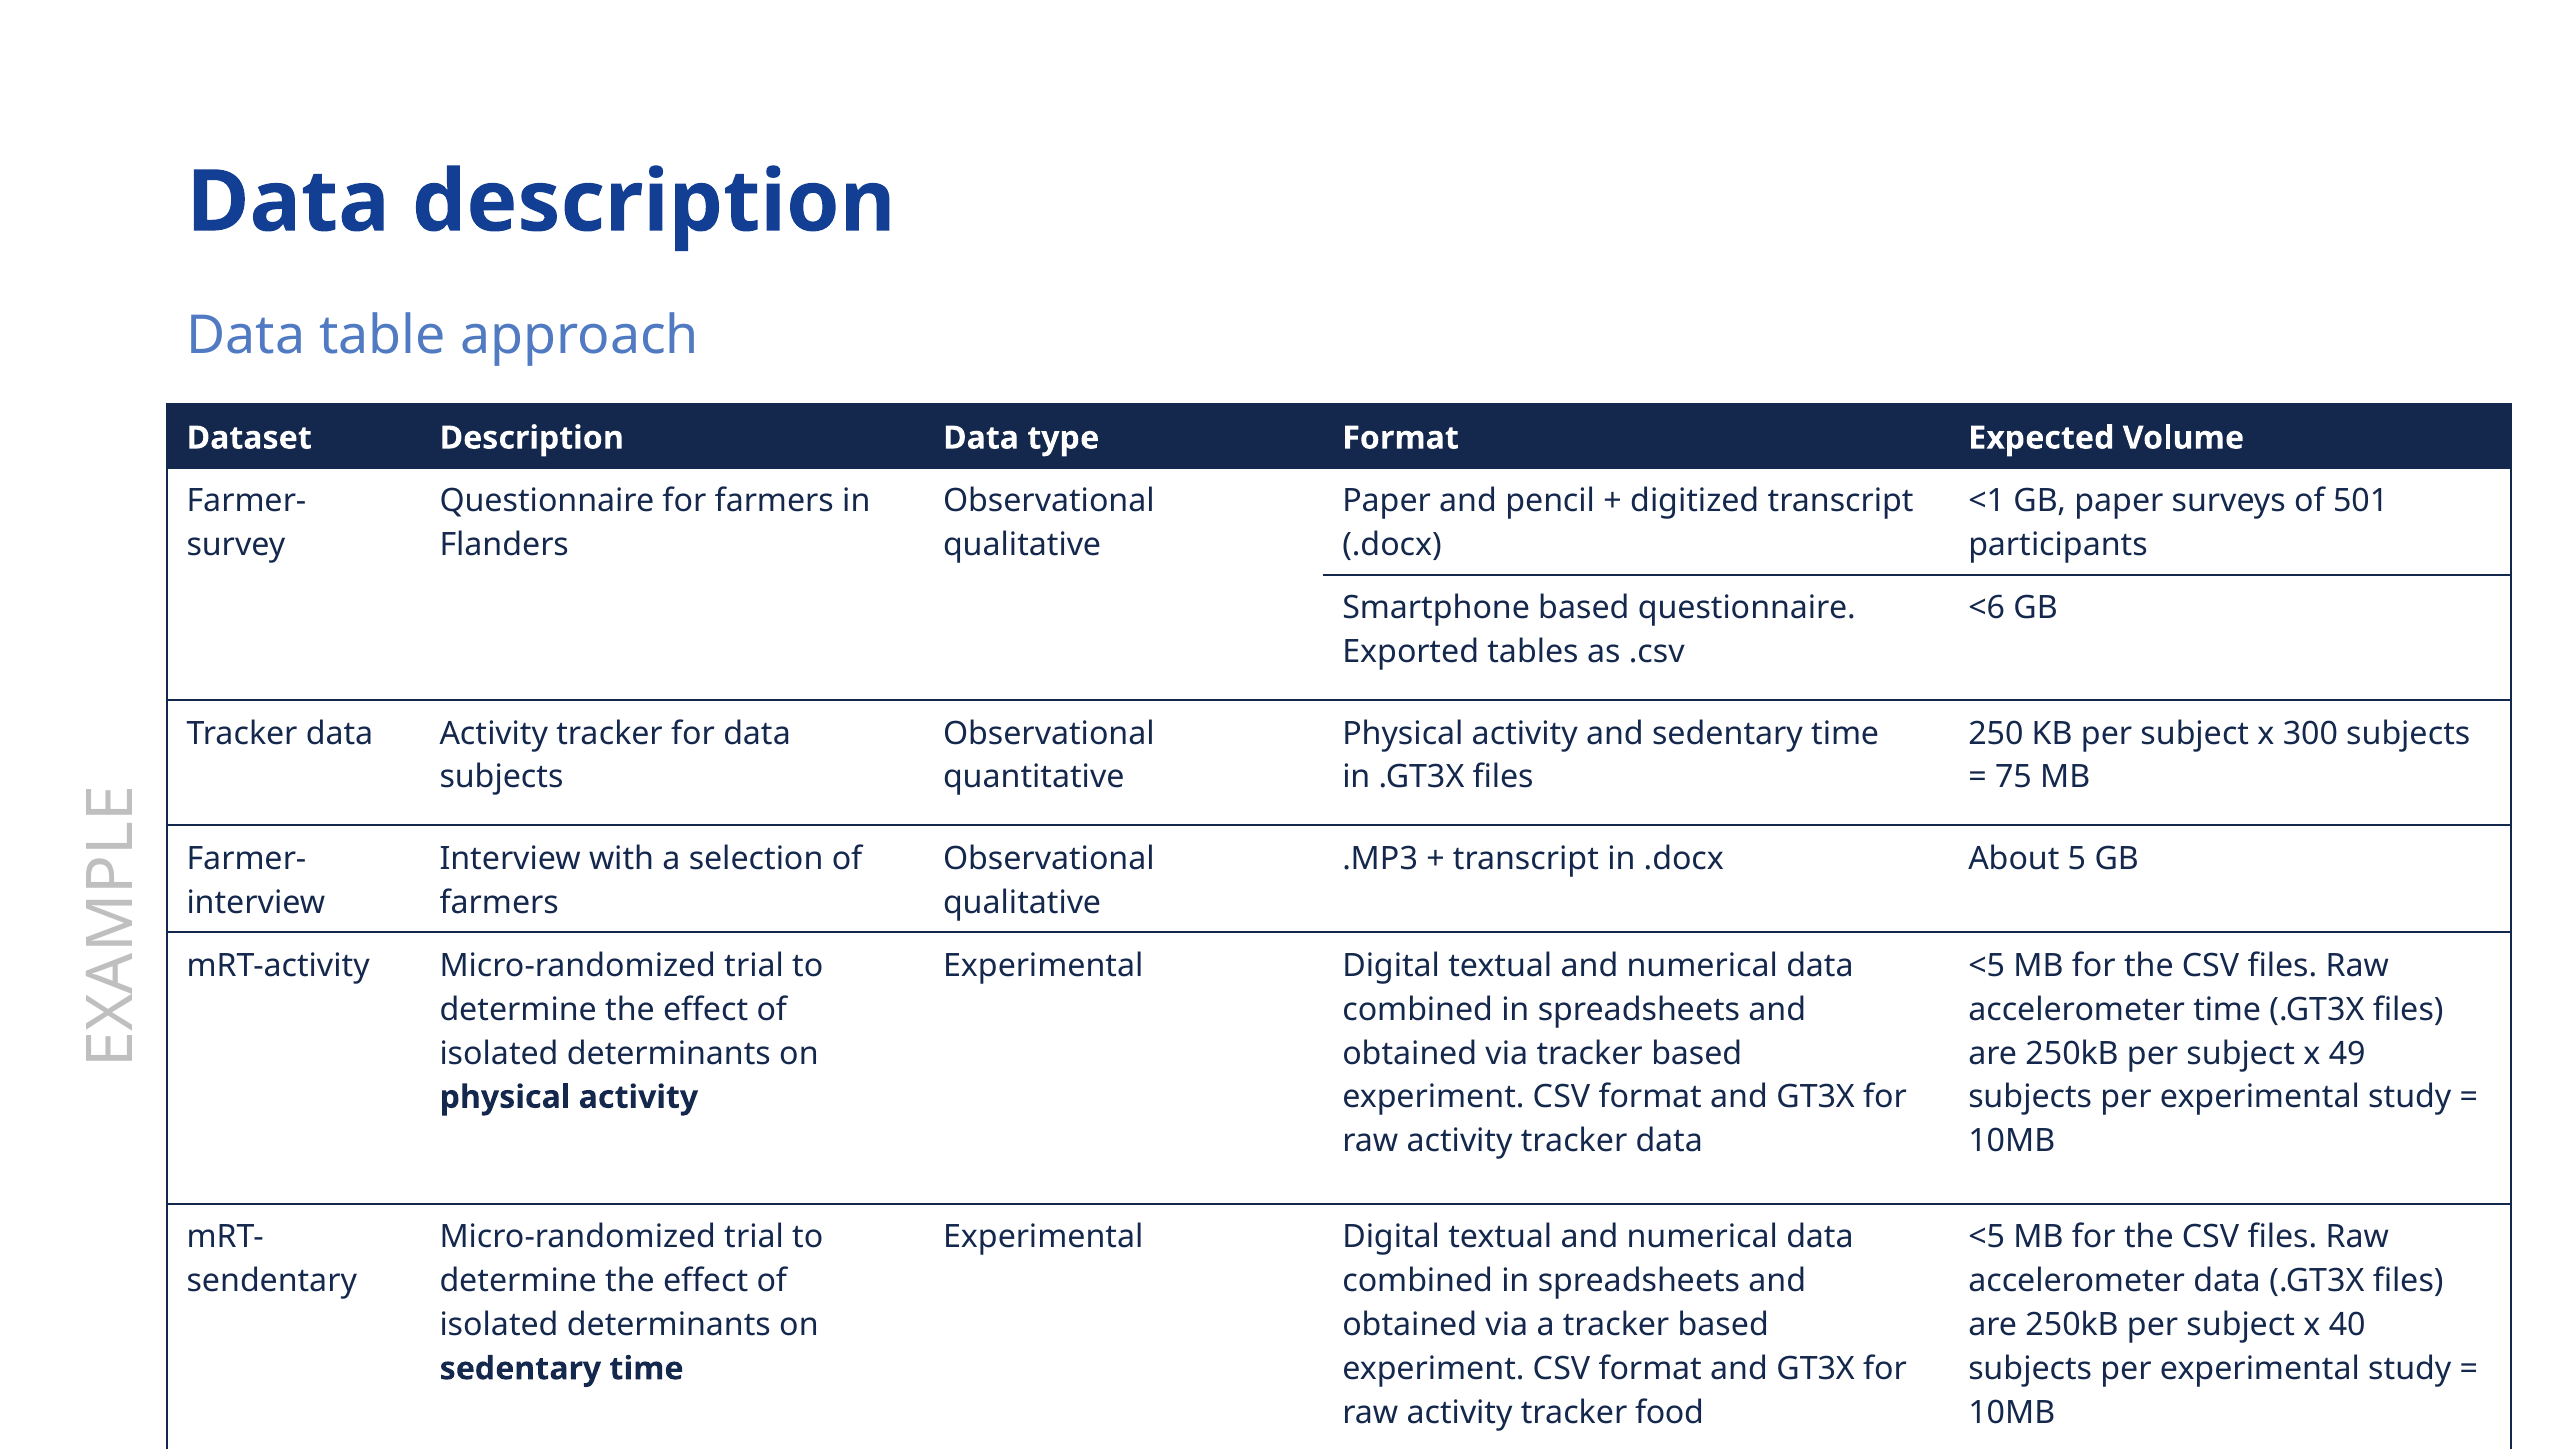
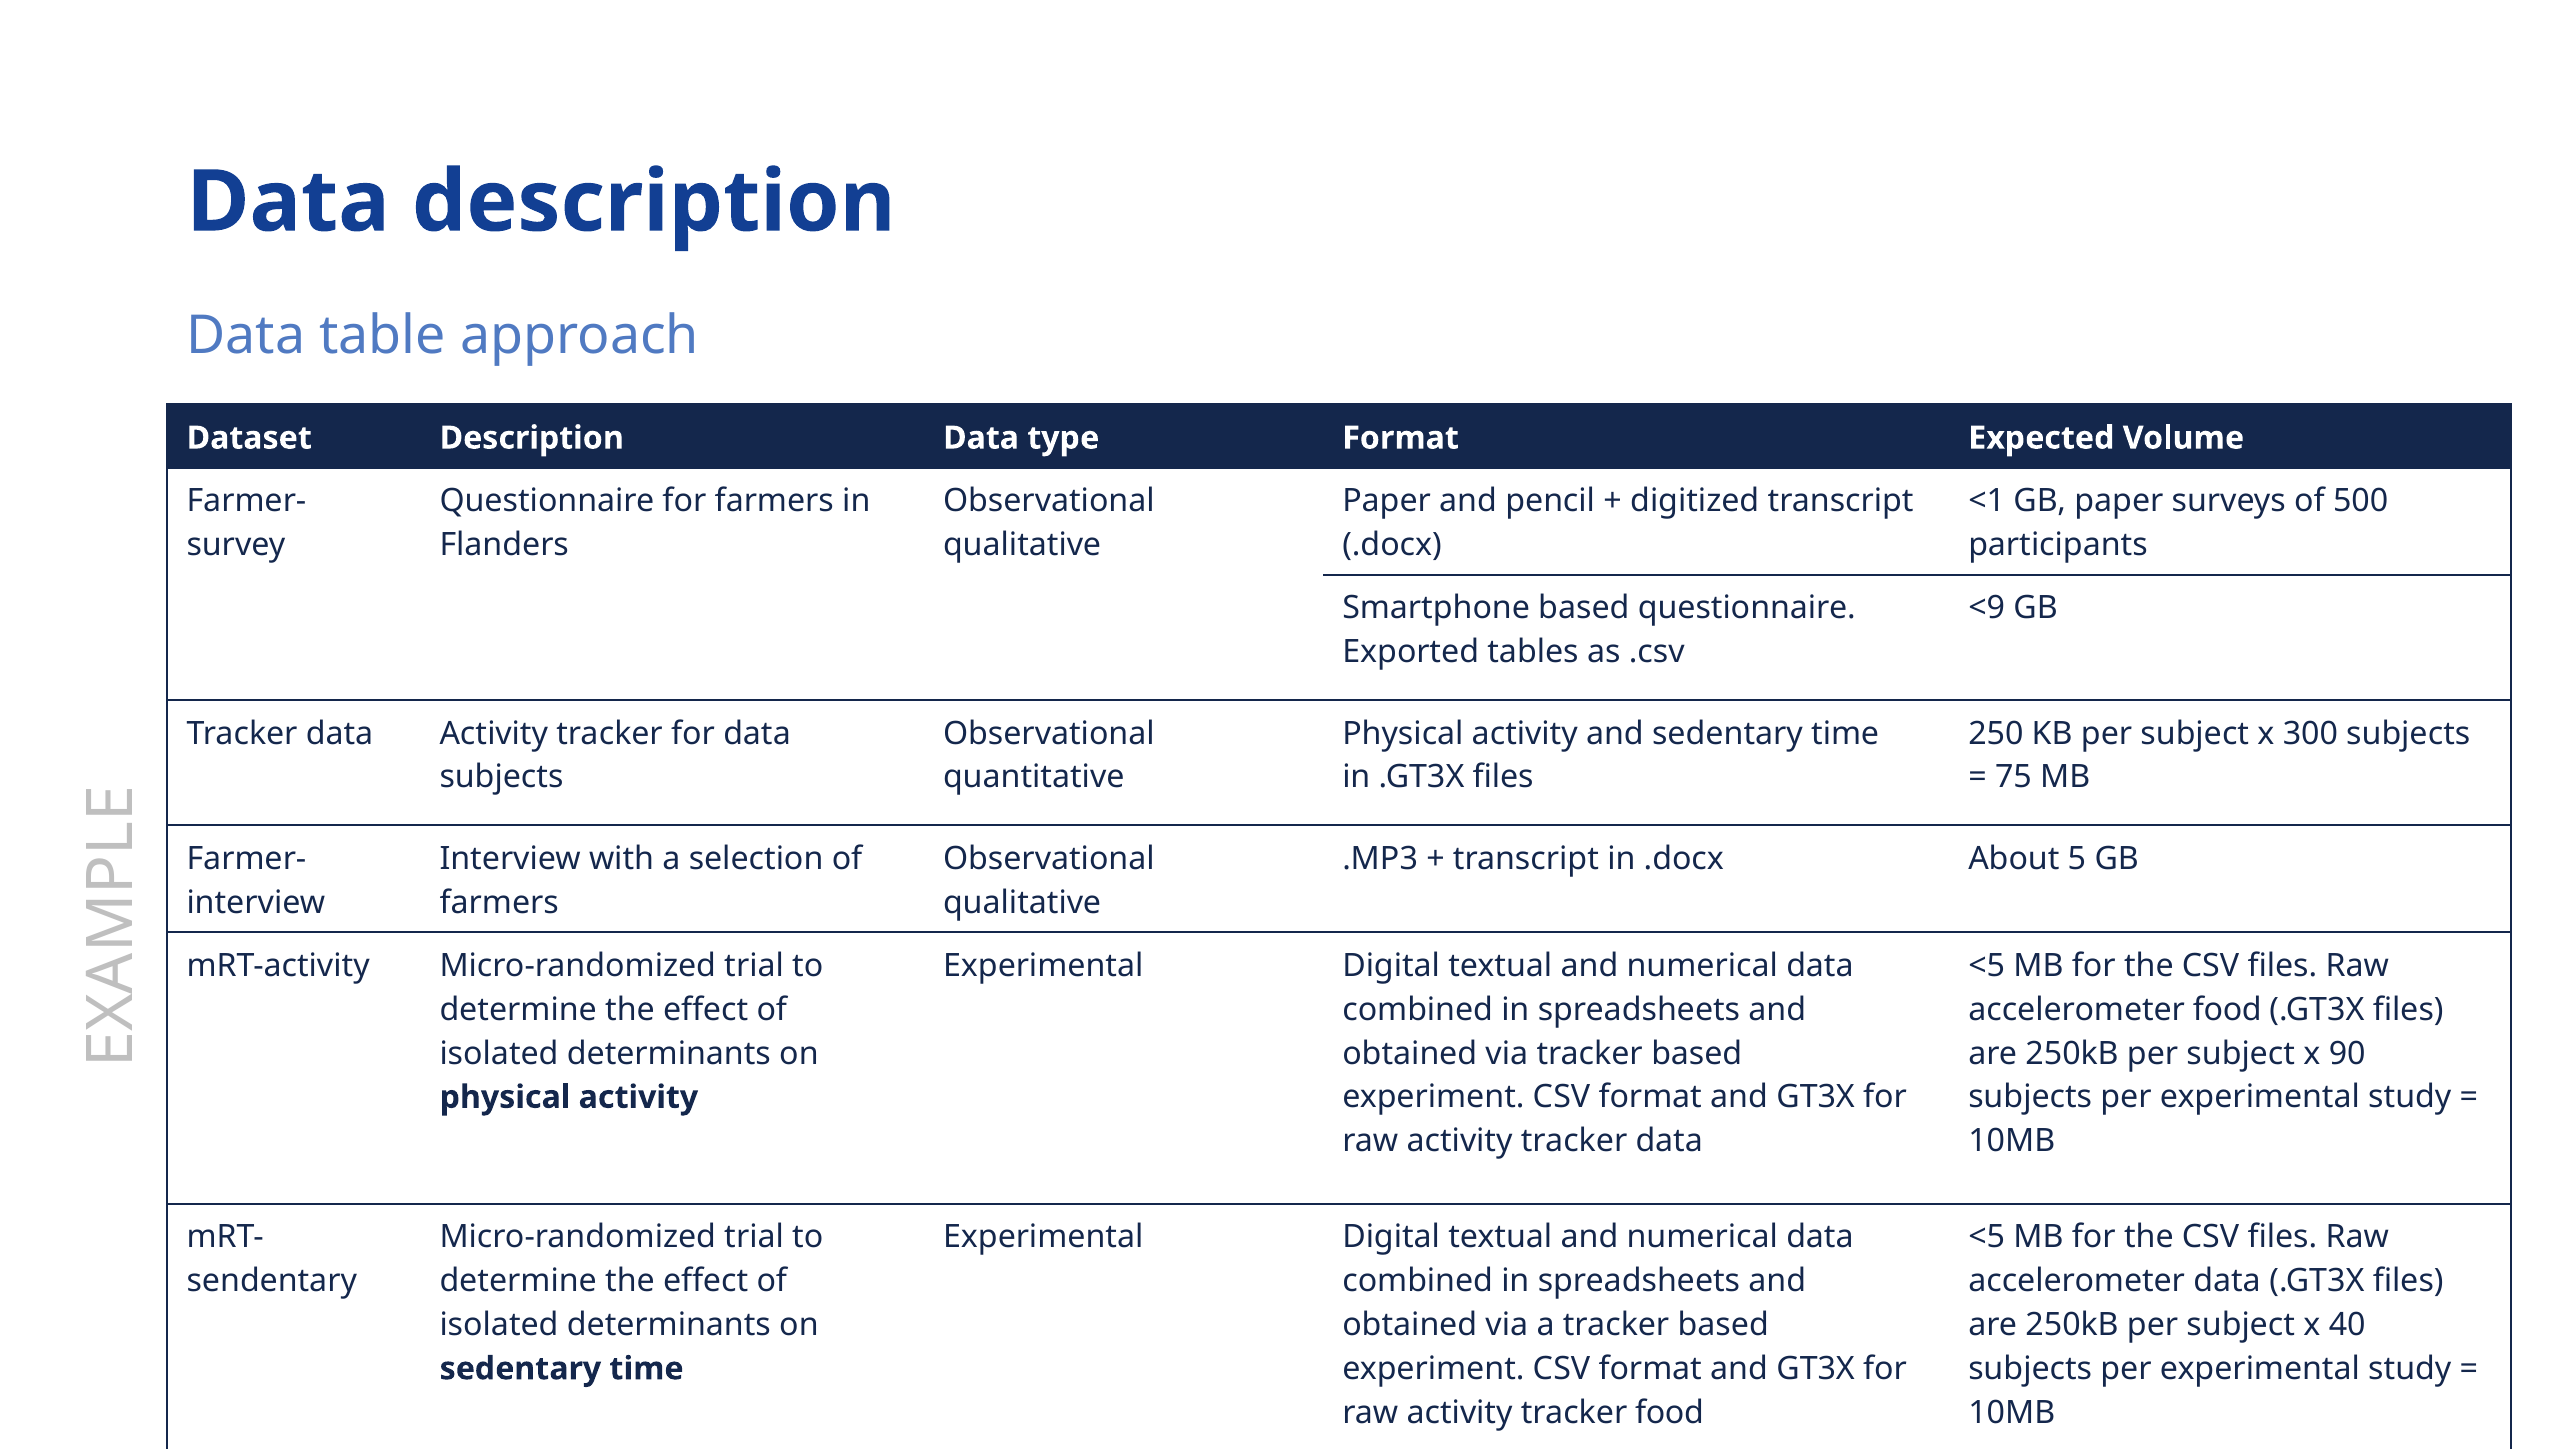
501: 501 -> 500 (2361, 501)
<6: <6 -> <9 (1987, 608)
accelerometer time: time -> food (2227, 1010)
49: 49 -> 90 (2347, 1053)
